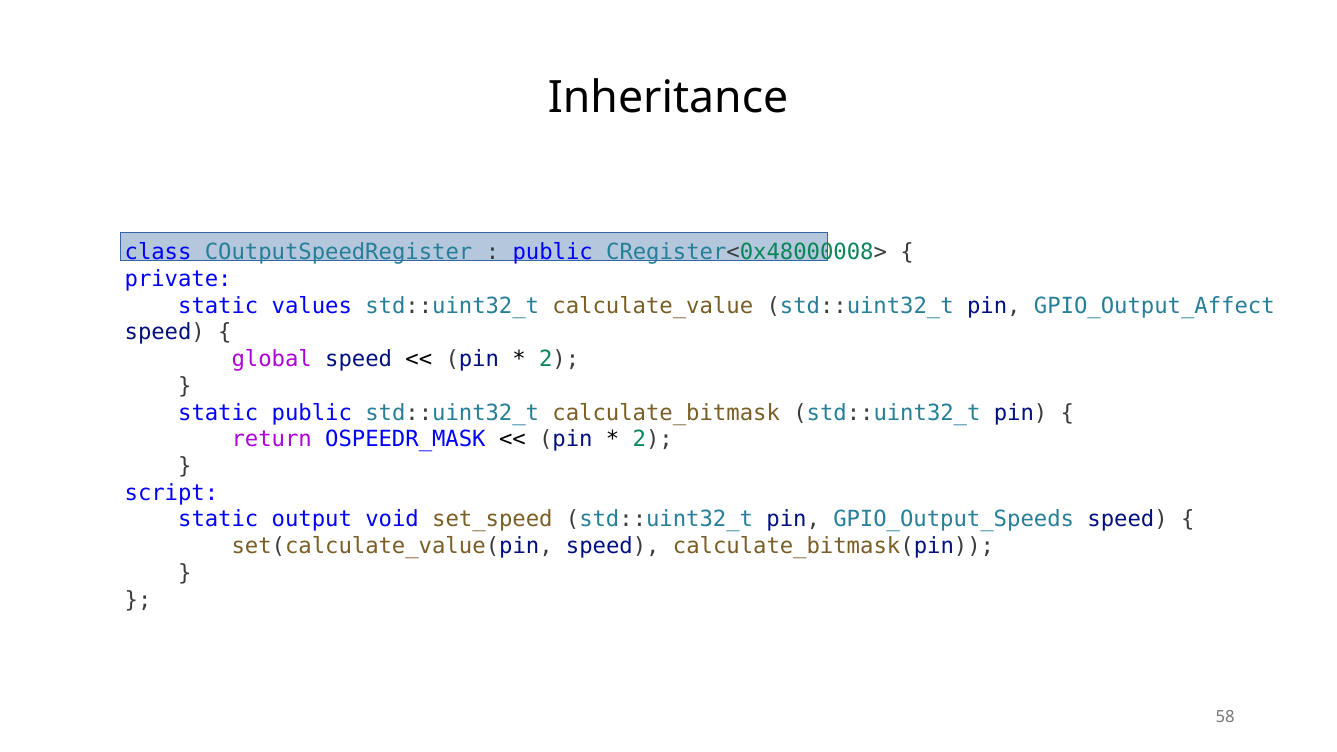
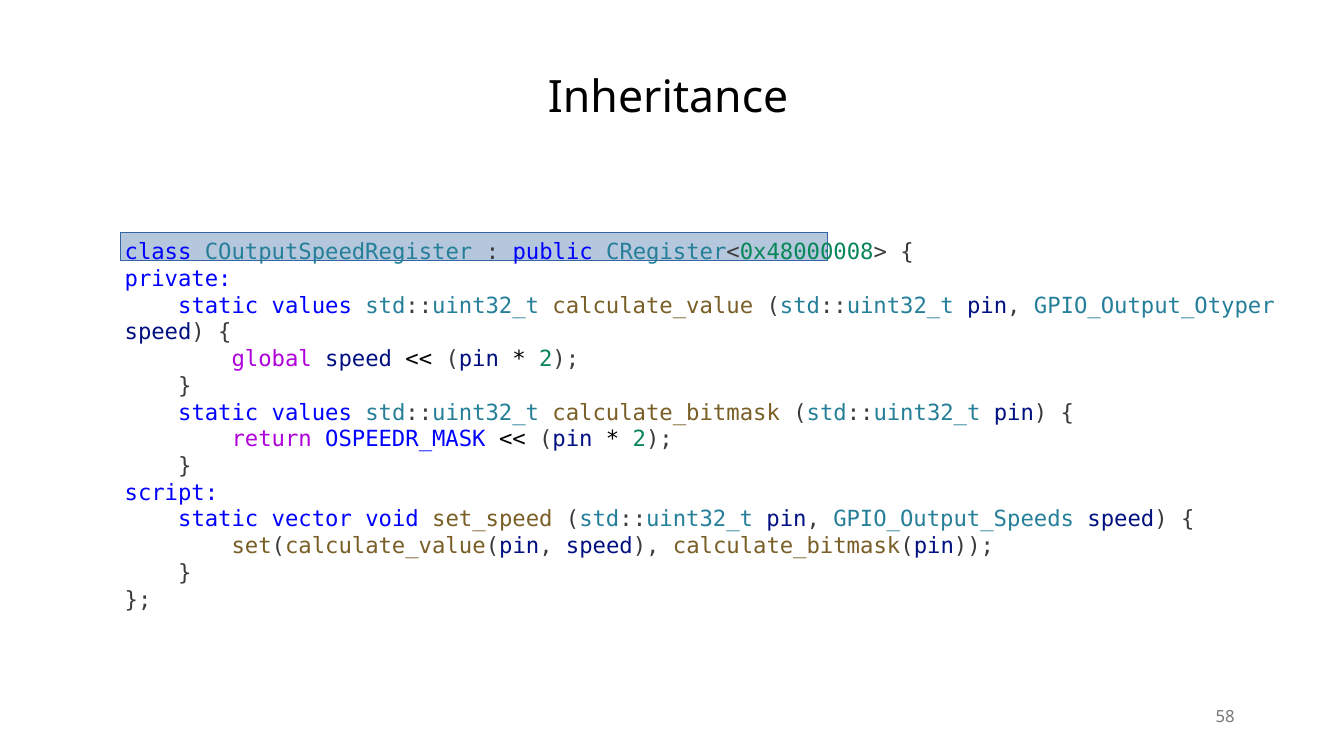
GPIO_Output_Affect: GPIO_Output_Affect -> GPIO_Output_Otyper (1154, 306)
public: public -> values (312, 413)
output: output -> vector (312, 520)
